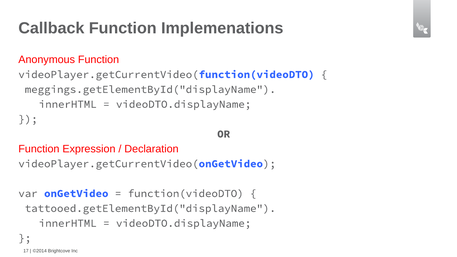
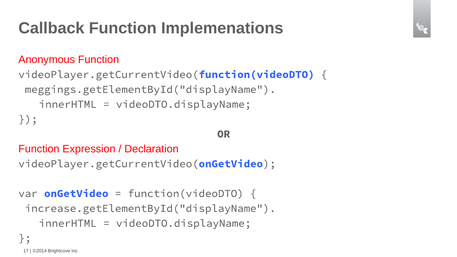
tattooed.getElementById("displayName: tattooed.getElementById("displayName -> increase.getElementById("displayName (150, 208)
